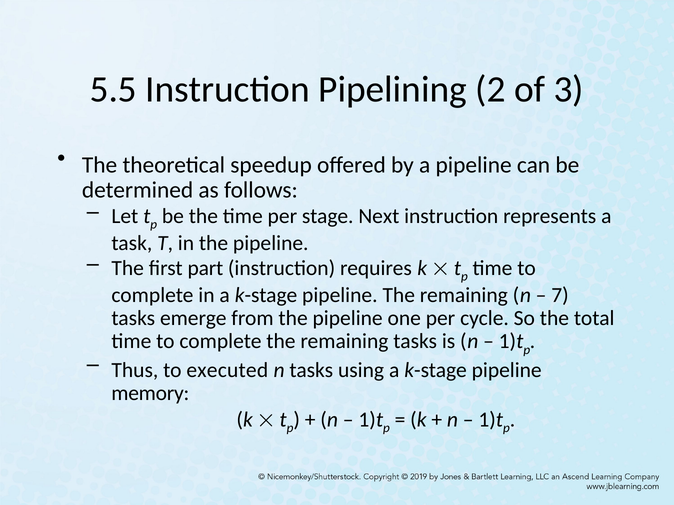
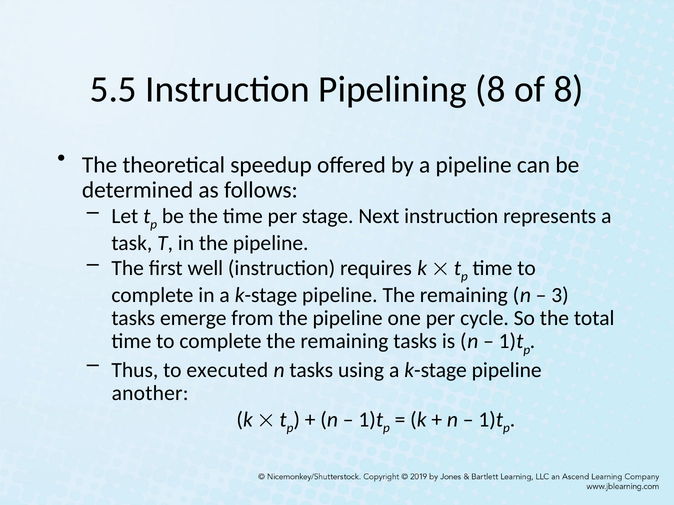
Pipelining 2: 2 -> 8 (490, 90)
of 3: 3 -> 8 (569, 90)
part: part -> well (205, 268)
7: 7 -> 3 (560, 295)
memory: memory -> another (150, 394)
